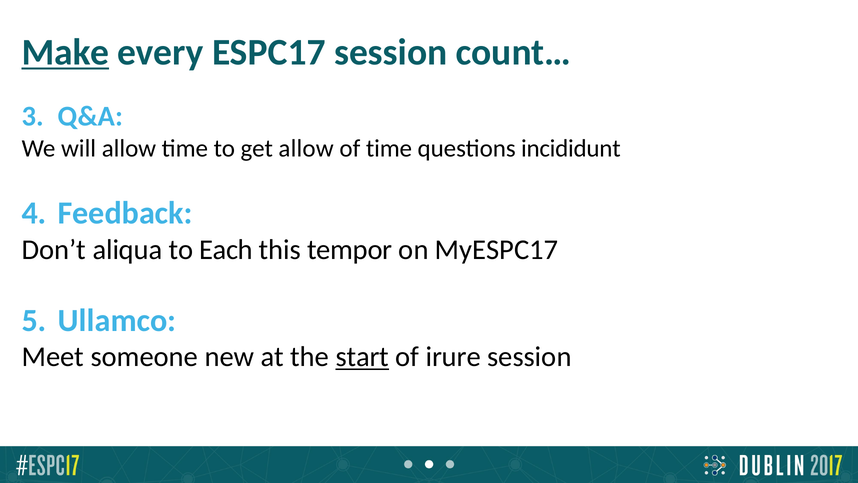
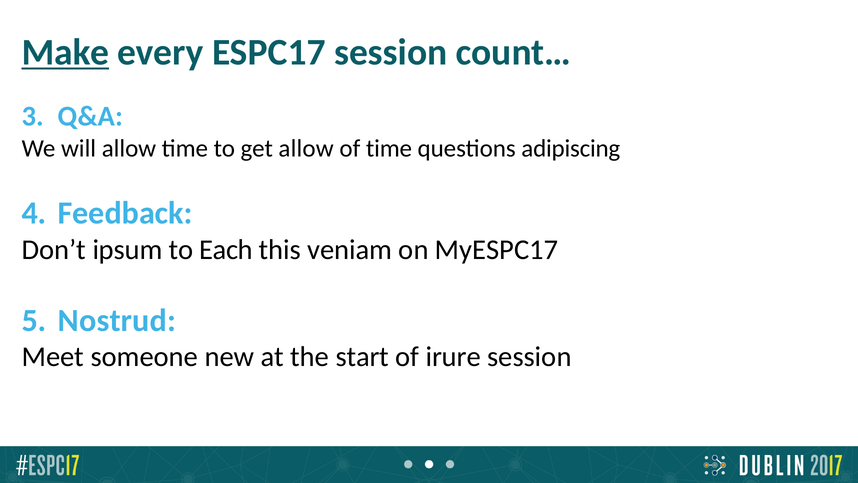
incididunt: incididunt -> adipiscing (571, 148)
aliqua: aliqua -> ipsum (128, 249)
tempor: tempor -> veniam (350, 249)
Ullamco: Ullamco -> Nostrud (117, 320)
start underline: present -> none (362, 357)
